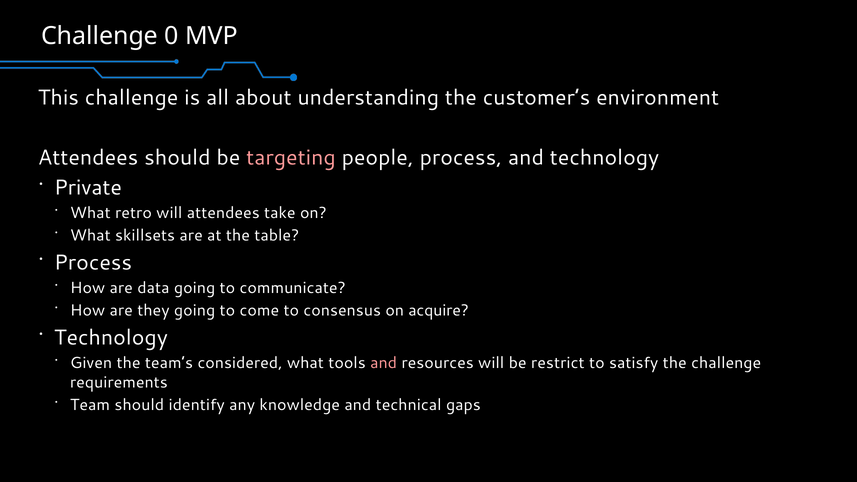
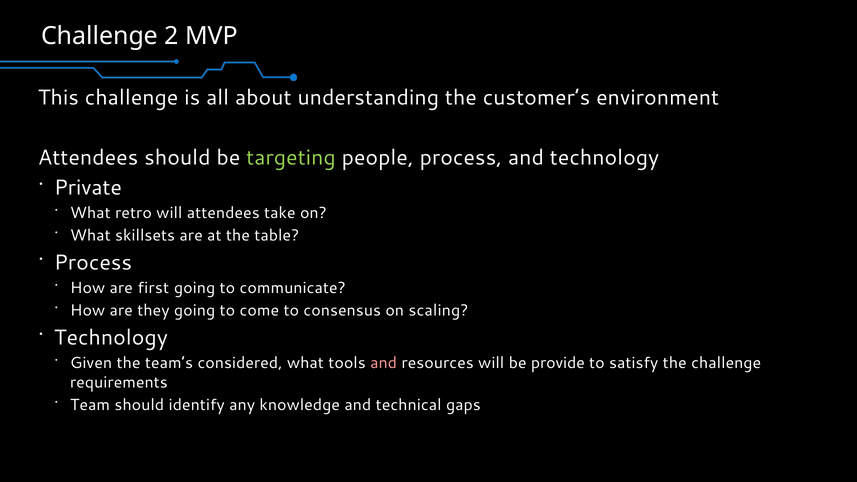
0: 0 -> 2 (172, 36)
targeting colour: pink -> light green (291, 158)
data: data -> first (153, 288)
acquire: acquire -> scaling (439, 311)
restrict: restrict -> provide (558, 363)
